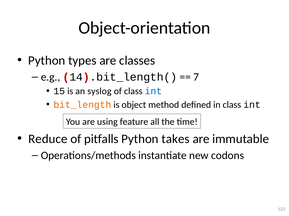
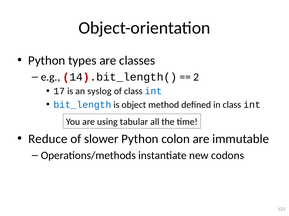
7: 7 -> 2 (196, 77)
15: 15 -> 17 (59, 92)
bit_length colour: orange -> blue (82, 105)
feature: feature -> tabular (134, 122)
pitfalls: pitfalls -> slower (101, 139)
takes: takes -> colon (176, 139)
